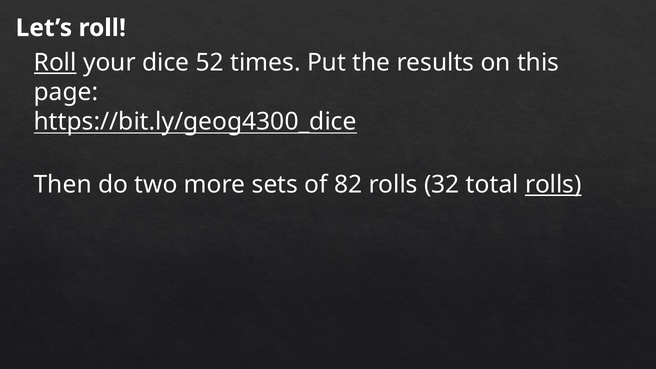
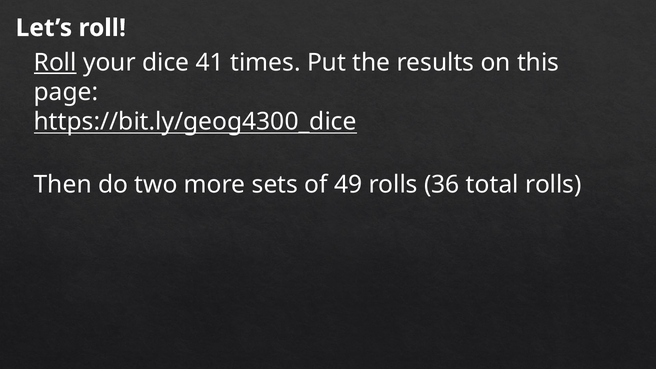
52: 52 -> 41 (210, 63)
82: 82 -> 49 (348, 185)
32: 32 -> 36 (442, 185)
rolls underline: present -> none (553, 185)
